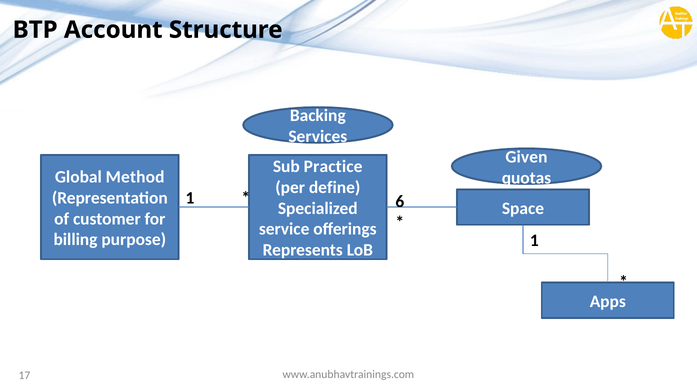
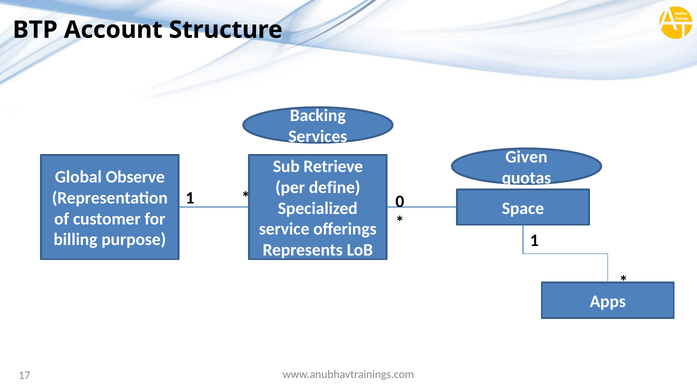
Practice: Practice -> Retrieve (333, 167)
Method: Method -> Observe (135, 177)
6: 6 -> 0 (400, 202)
